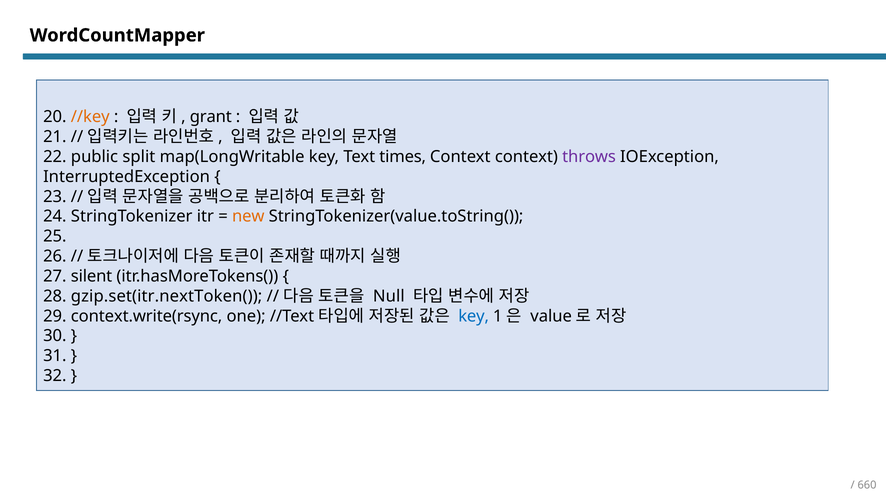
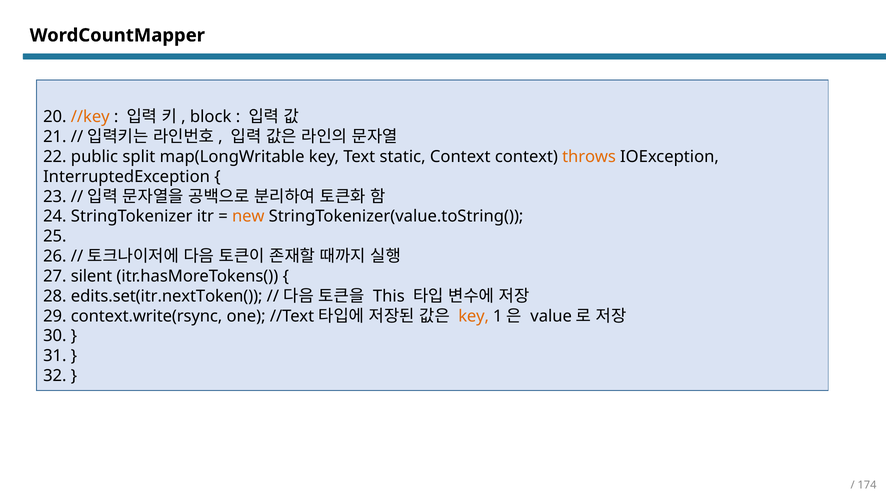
grant: grant -> block (211, 117)
times: times -> static (403, 157)
throws colour: purple -> orange (589, 157)
gzip.set(itr.nextToken(: gzip.set(itr.nextToken( -> edits.set(itr.nextToken( (167, 296)
Null: Null -> This (389, 296)
key colour: blue -> orange (474, 316)
660: 660 -> 174 (867, 485)
